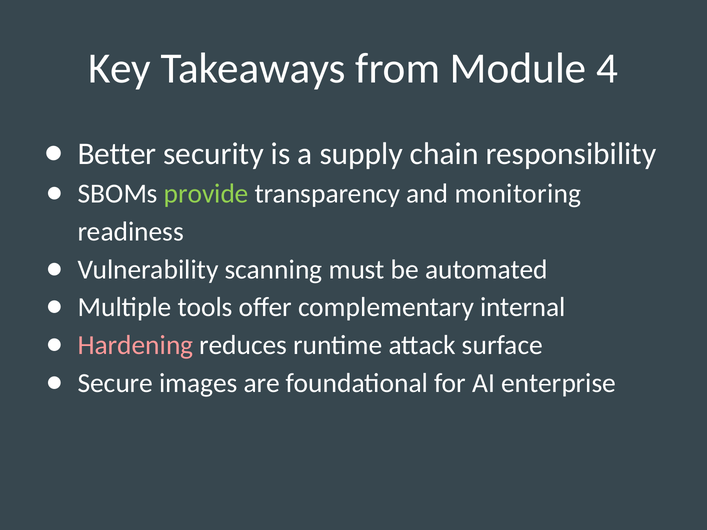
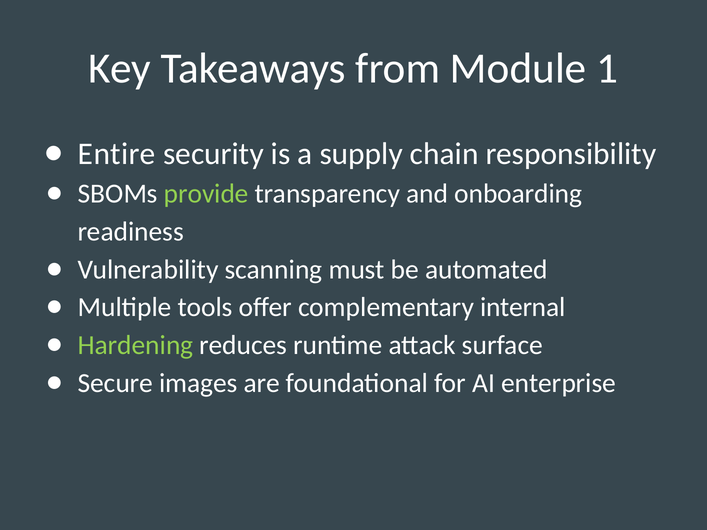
4: 4 -> 1 (607, 68)
Better: Better -> Entire (117, 154)
monitoring: monitoring -> onboarding (518, 194)
Hardening colour: pink -> light green (136, 345)
